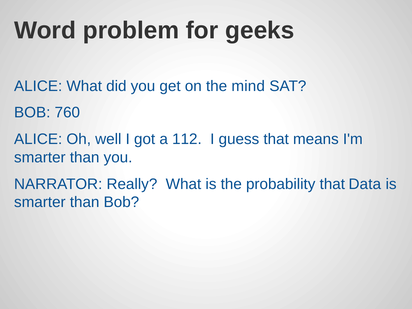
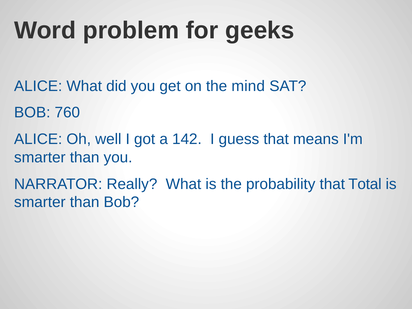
112: 112 -> 142 (187, 139)
Data: Data -> Total (365, 184)
